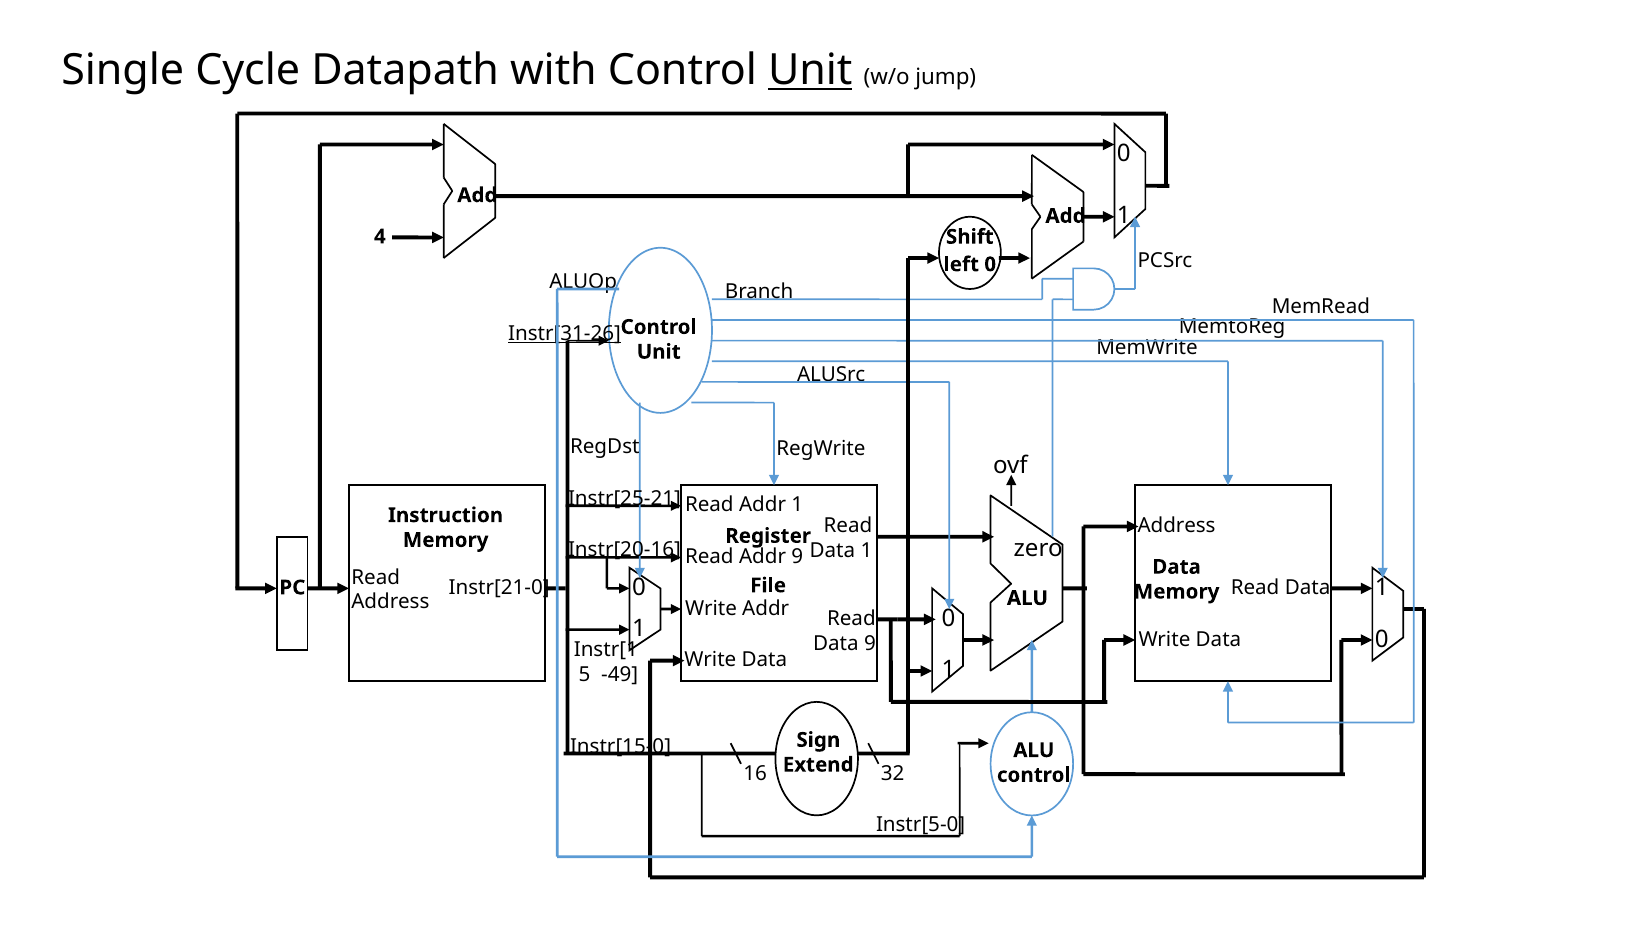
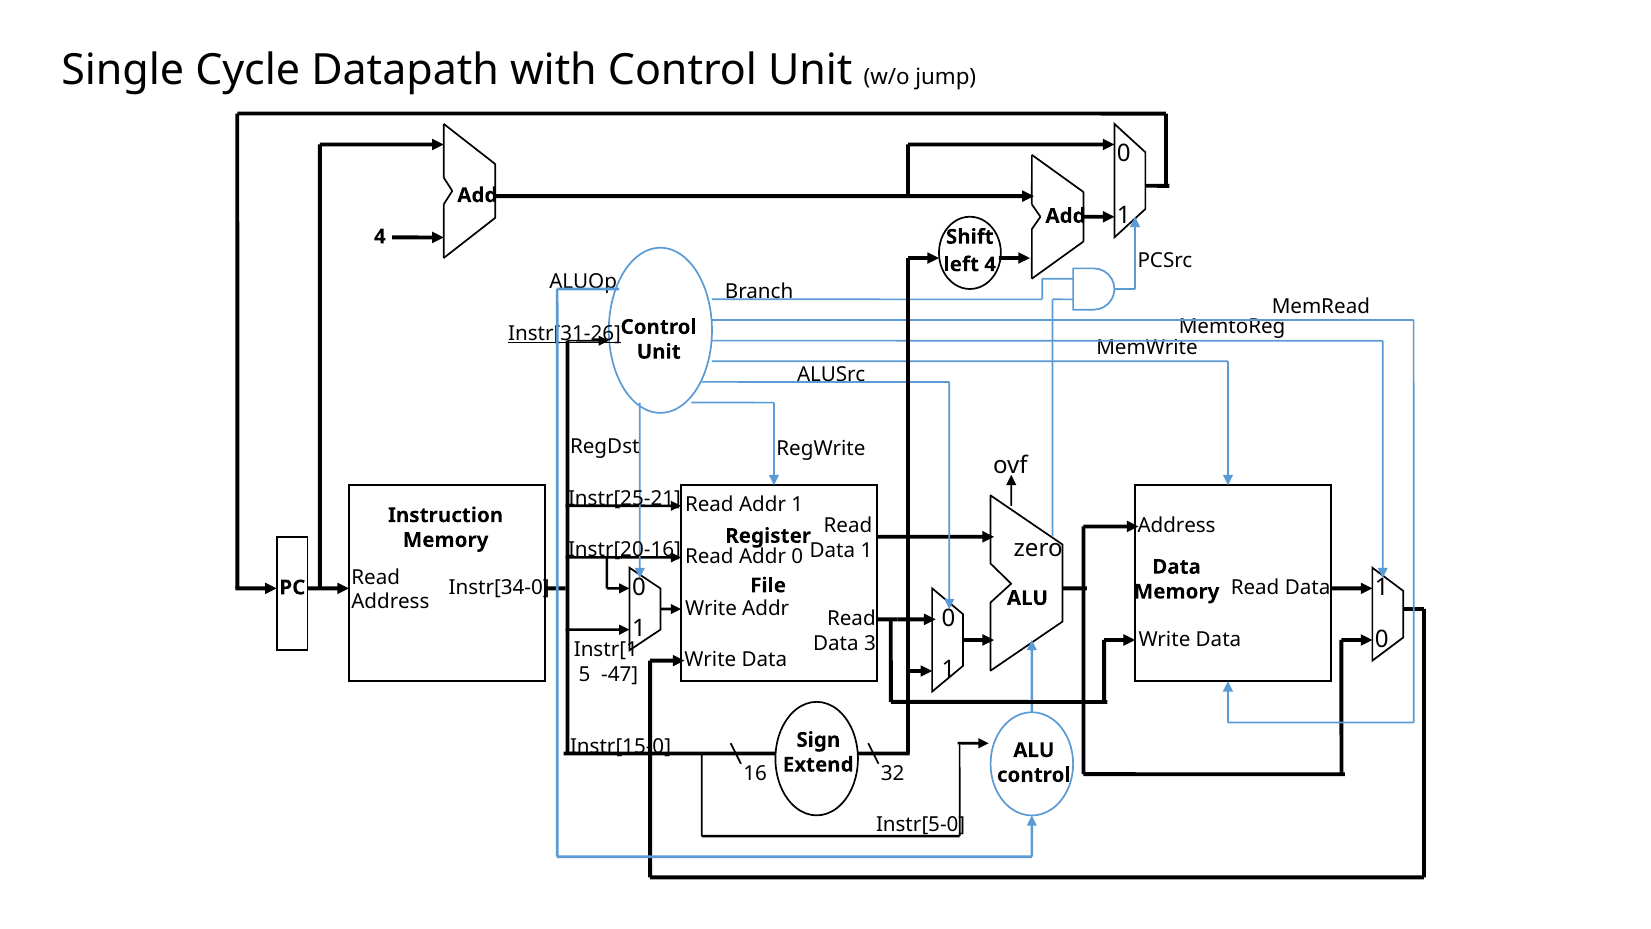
Unit underline: present -> none (810, 70)
left 0: 0 -> 4 (990, 264)
Addr 9: 9 -> 0 (797, 556)
Instr[21-0: Instr[21-0 -> Instr[34-0 (499, 587)
Data 9: 9 -> 3 (870, 643)
-49: -49 -> -47 (620, 674)
